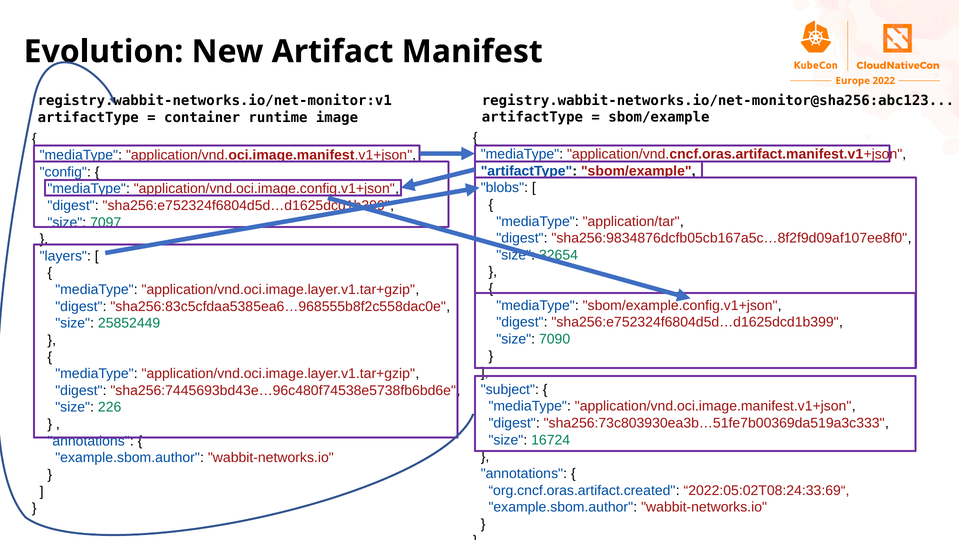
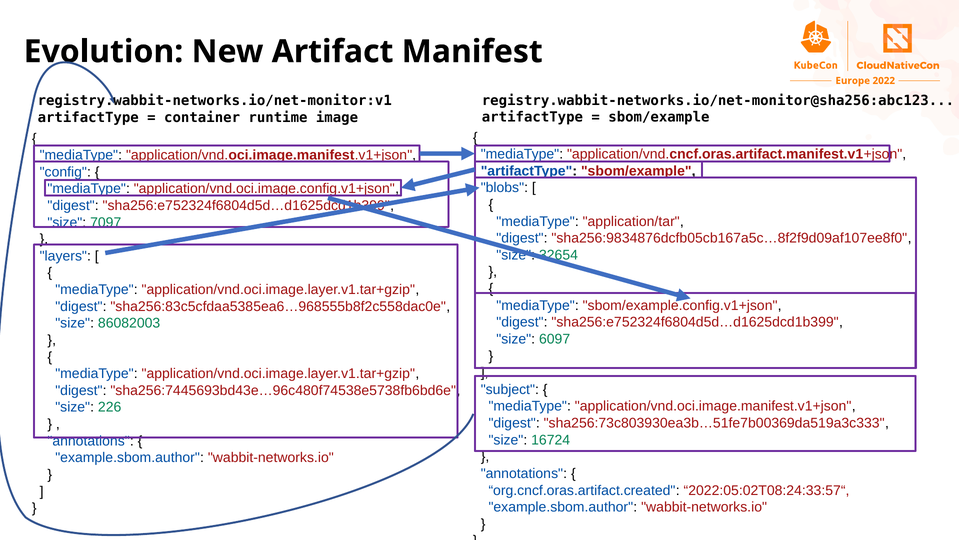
25852449: 25852449 -> 86082003 (129, 323)
7090: 7090 -> 6097 (555, 339)
2022:05:02T08:24:33:69“: 2022:05:02T08:24:33:69“ -> 2022:05:02T08:24:33:57“ (767, 490)
